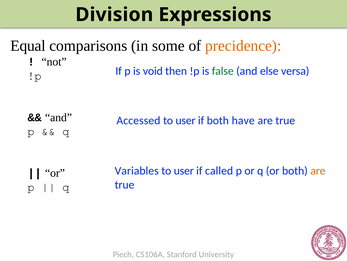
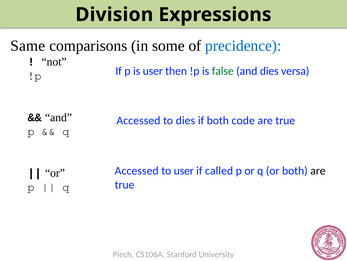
Equal: Equal -> Same (28, 46)
precidence colour: orange -> blue (243, 46)
is void: void -> user (153, 71)
and else: else -> dies (269, 71)
user: user -> dies (185, 120)
have: have -> code (243, 120)
Variables: Variables -> Accessed (137, 170)
are colour: orange -> black (318, 170)
